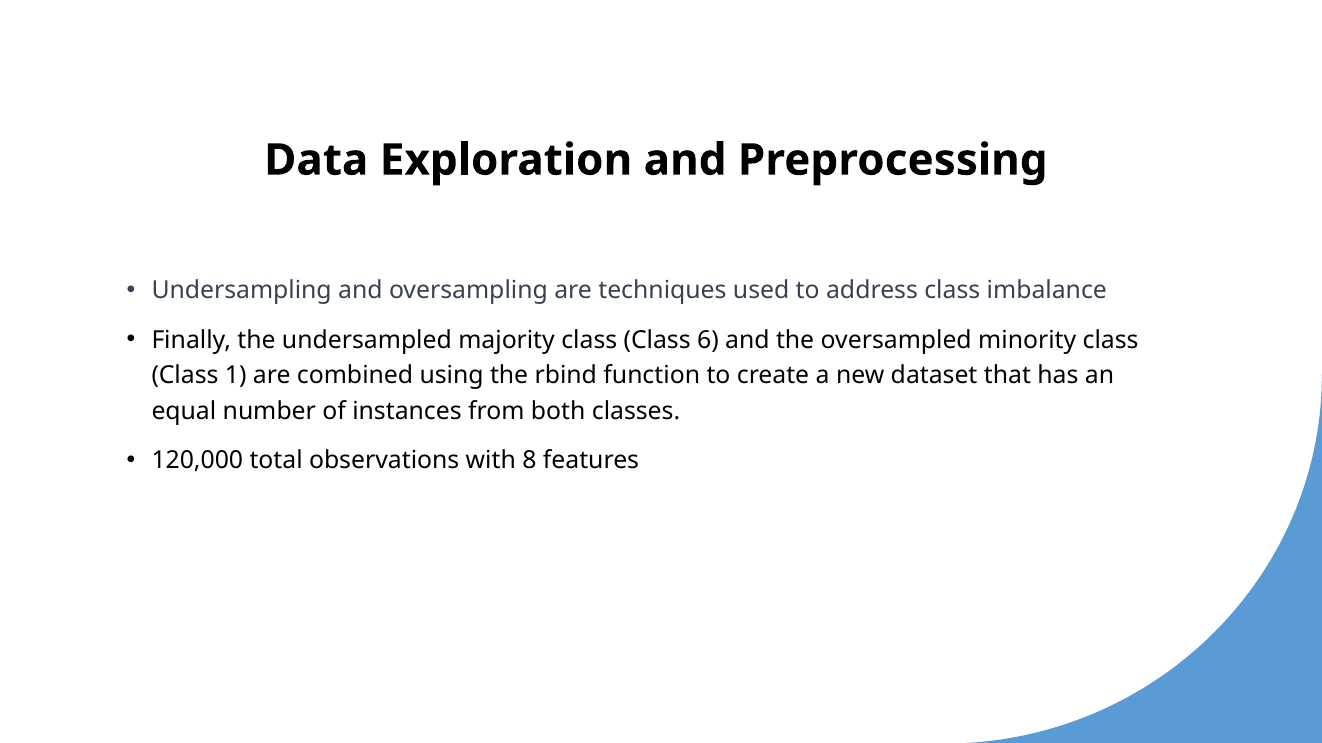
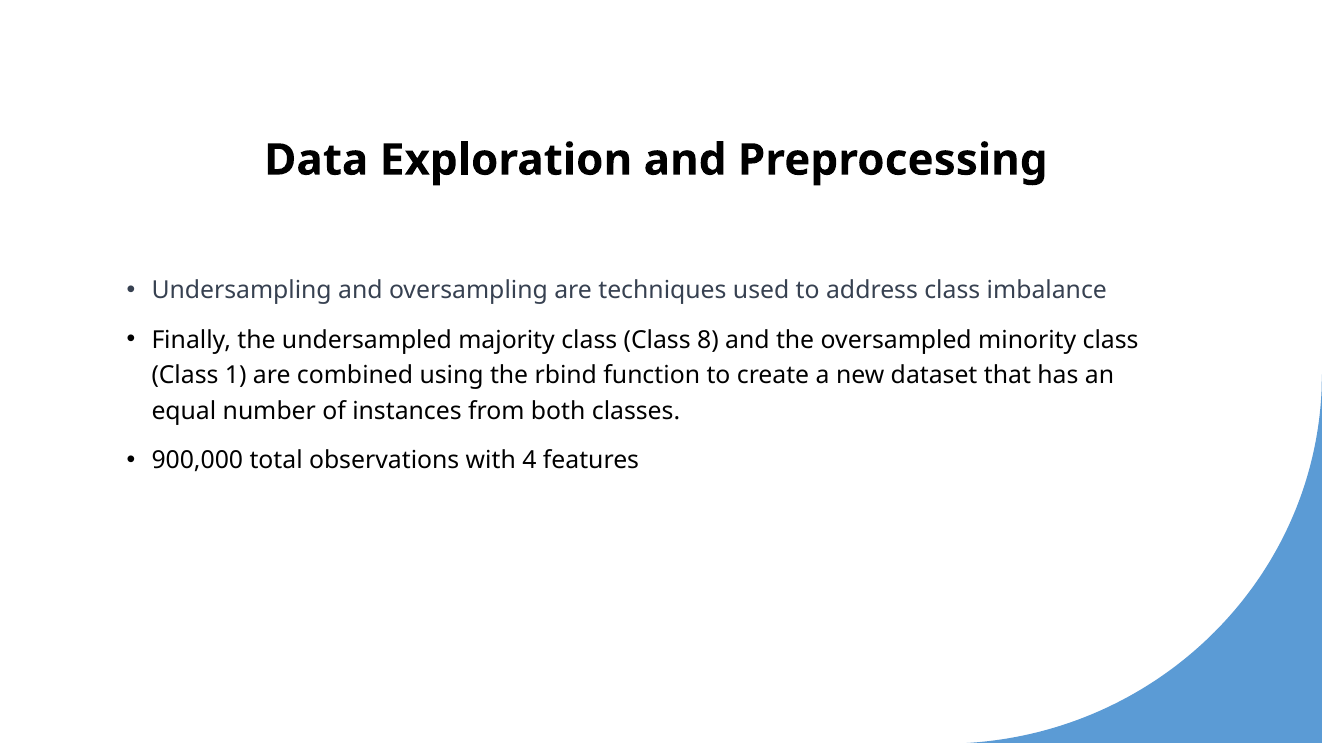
6: 6 -> 8 (708, 340)
120,000: 120,000 -> 900,000 (197, 461)
8: 8 -> 4 (529, 461)
